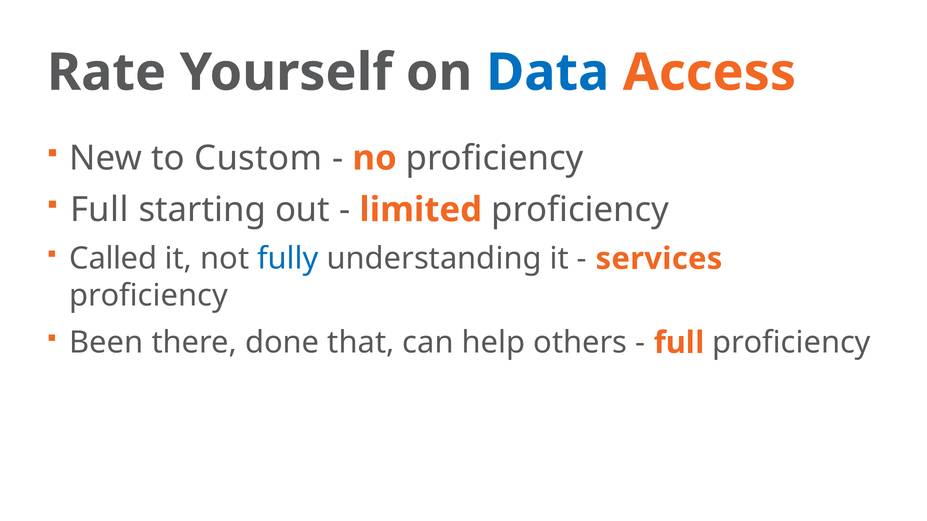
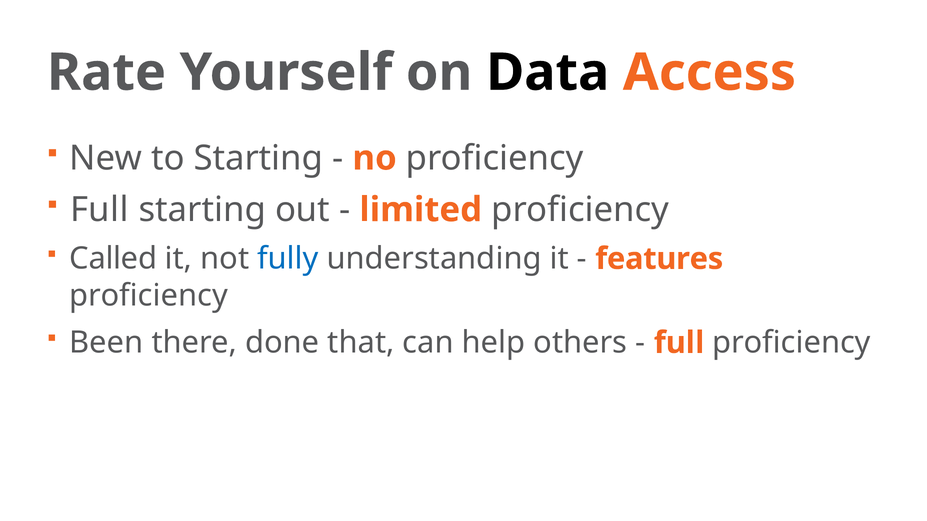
Data colour: blue -> black (548, 73)
to Custom: Custom -> Starting (258, 158)
services: services -> features (659, 259)
